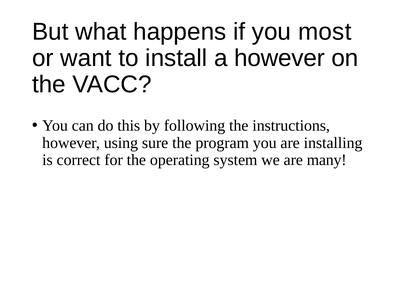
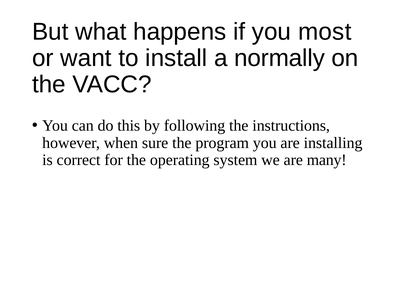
a however: however -> normally (280, 58)
using: using -> when (121, 142)
